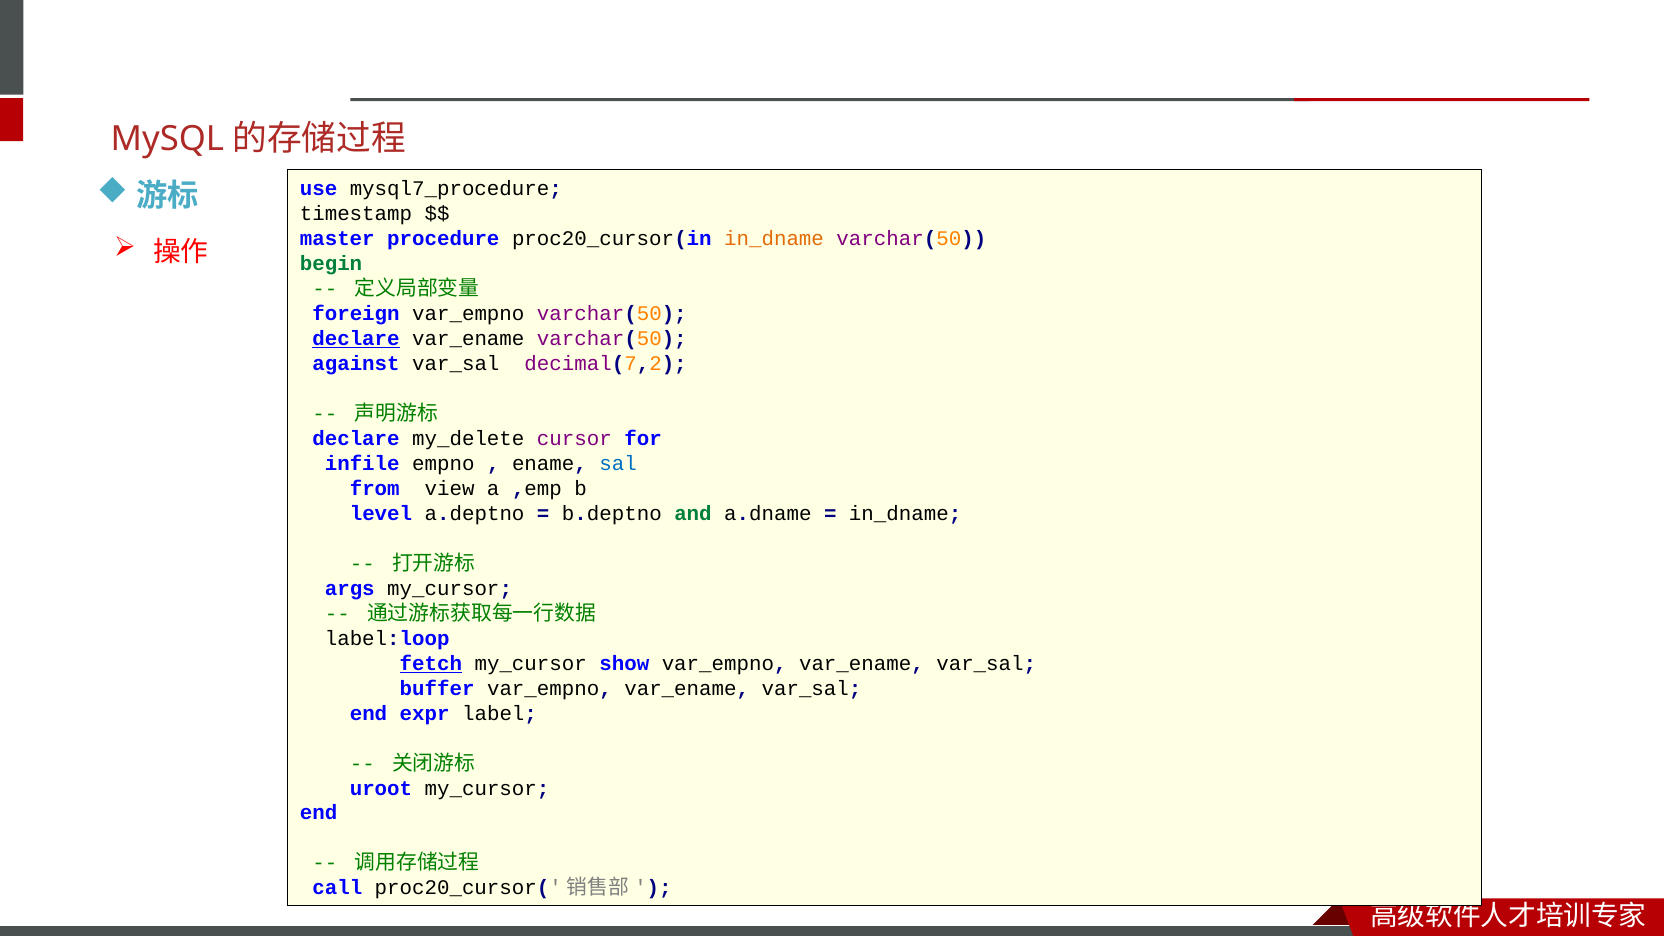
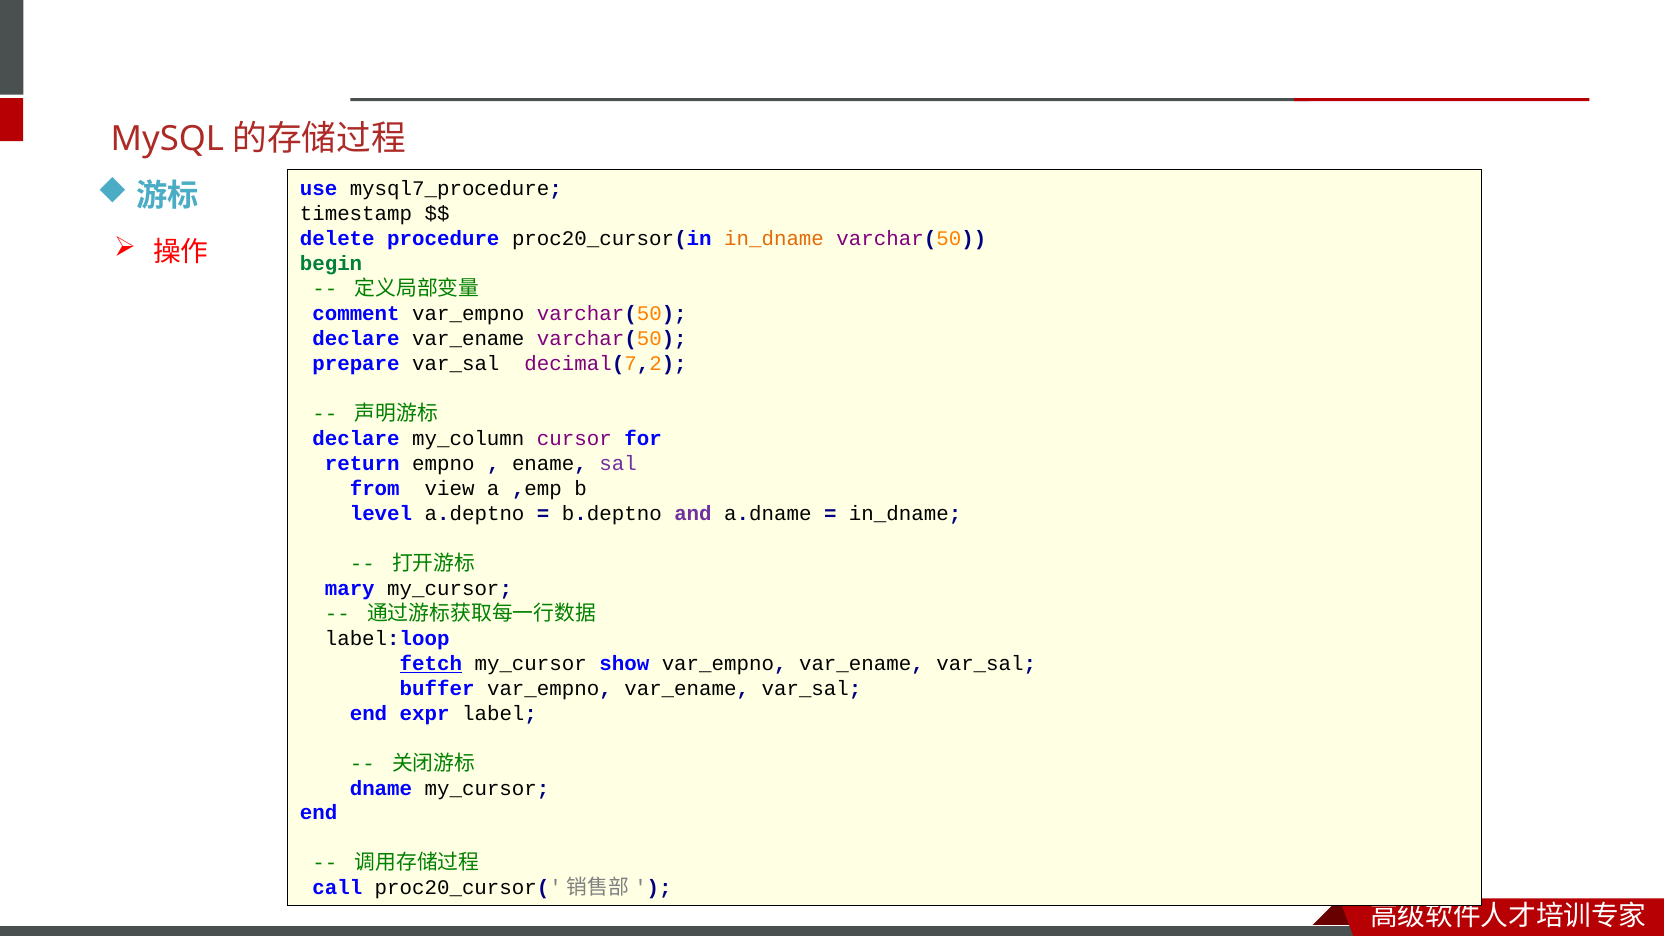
master: master -> delete (337, 239)
foreign: foreign -> comment (356, 314)
declare underline: present -> none (356, 339)
against: against -> prepare (356, 364)
my_delete: my_delete -> my_column (468, 439)
infile: infile -> return (362, 464)
sal colour: blue -> purple (618, 464)
and colour: green -> purple (693, 514)
args: args -> mary (350, 588)
uroot: uroot -> dname (381, 788)
